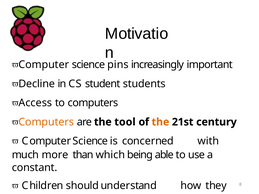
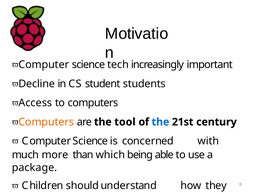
pins: pins -> tech (118, 65)
the colour: orange -> blue (160, 122)
constant: constant -> package (35, 168)
